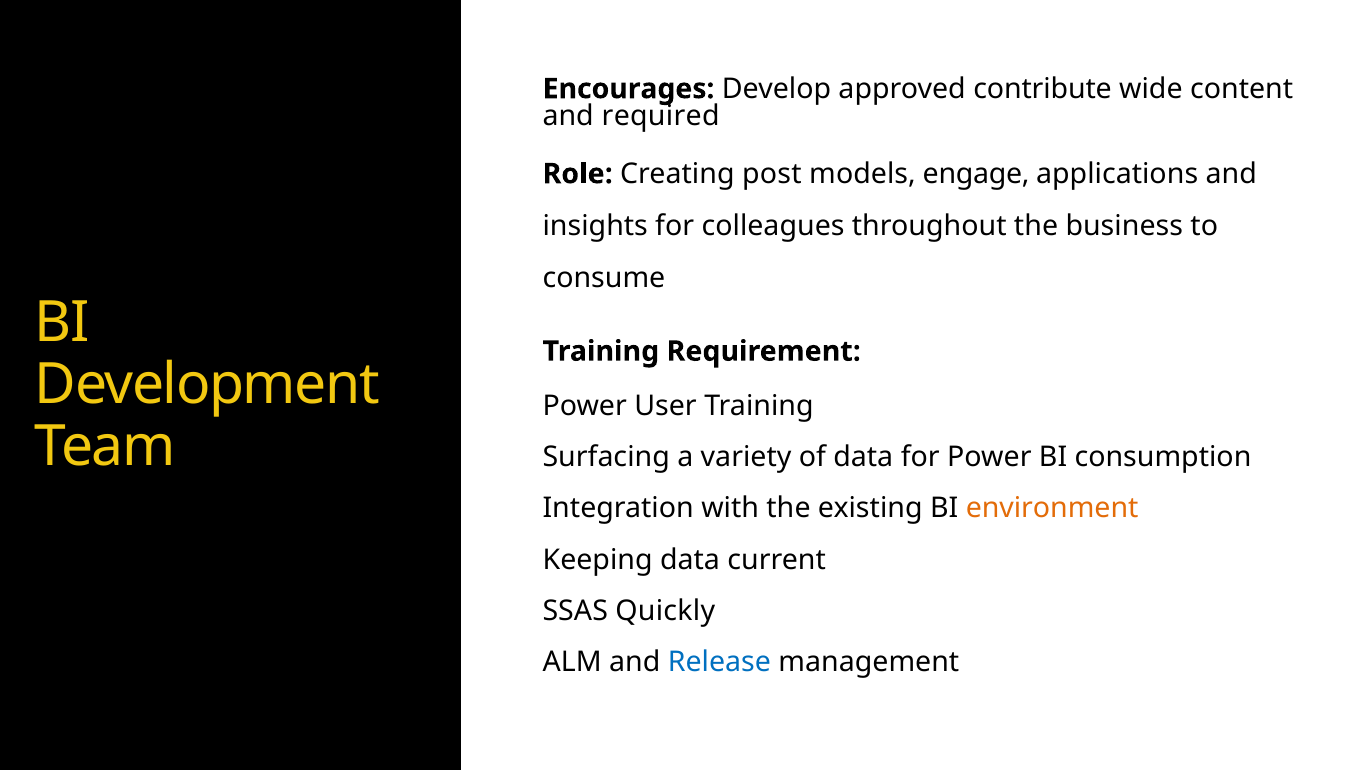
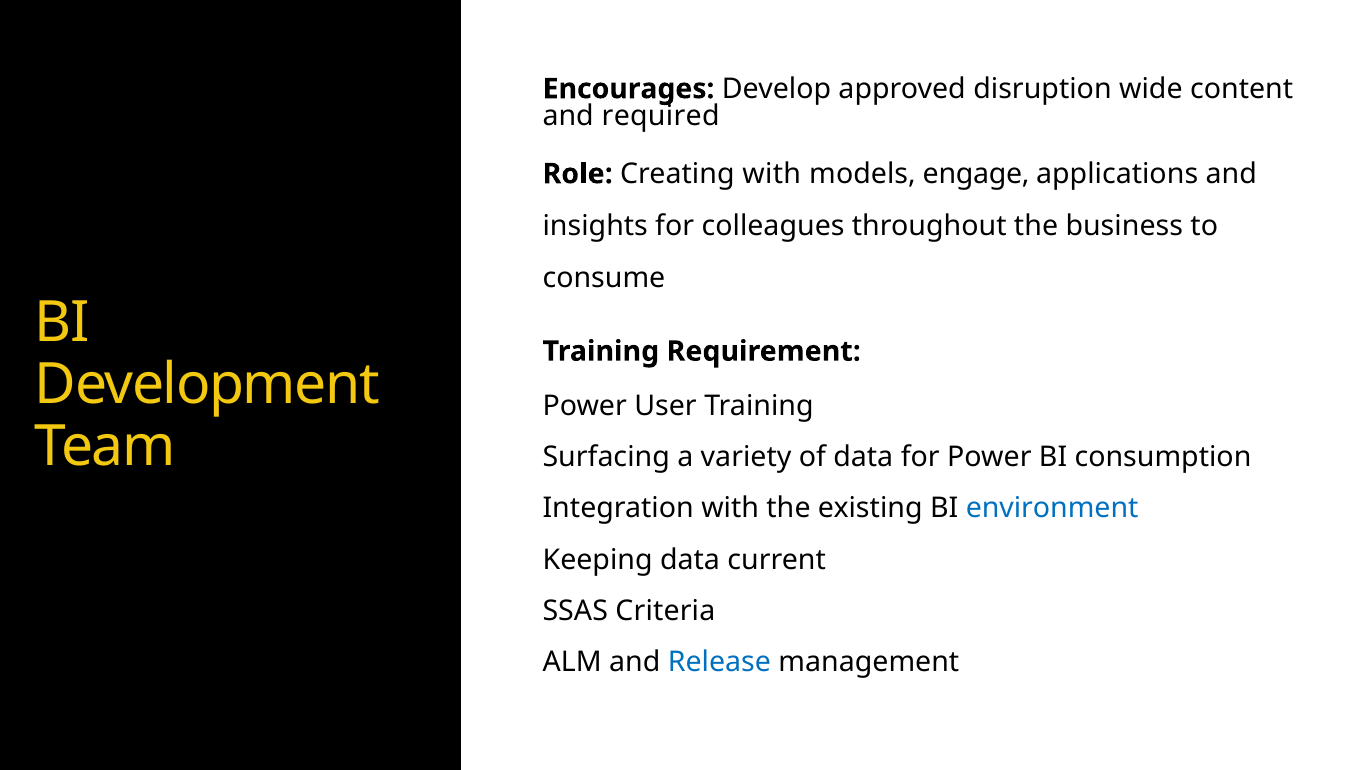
contribute: contribute -> disruption (1042, 89)
Creating post: post -> with (772, 174)
environment colour: orange -> blue (1052, 509)
Quickly: Quickly -> Criteria (665, 611)
